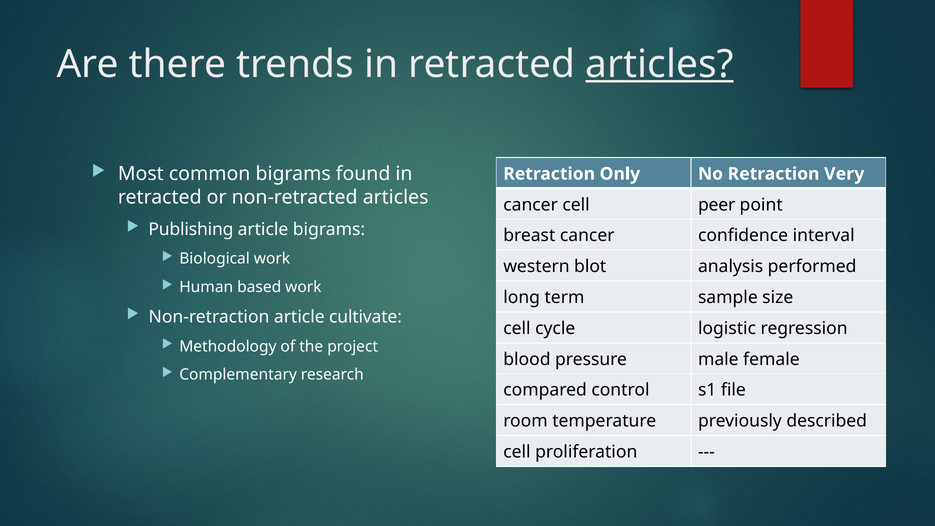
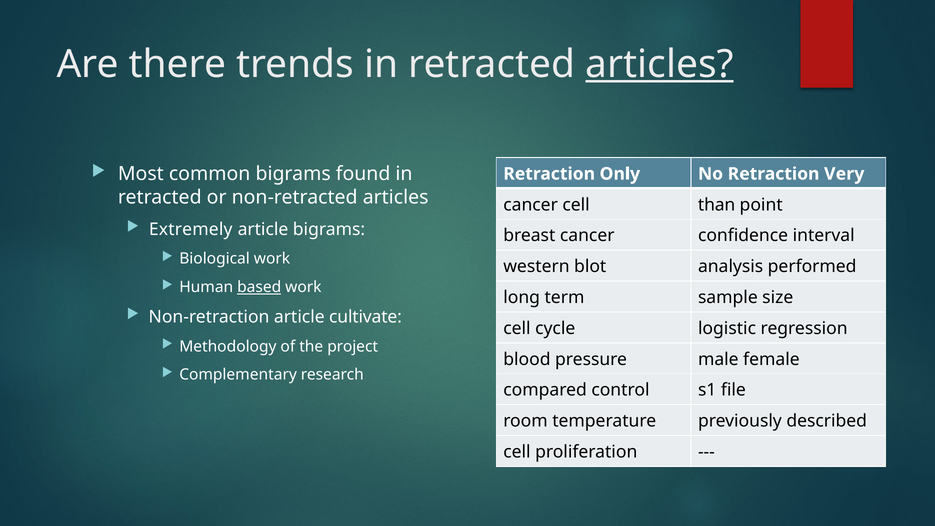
peer: peer -> than (717, 205)
Publishing: Publishing -> Extremely (191, 229)
based underline: none -> present (259, 287)
